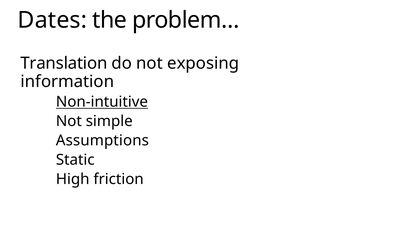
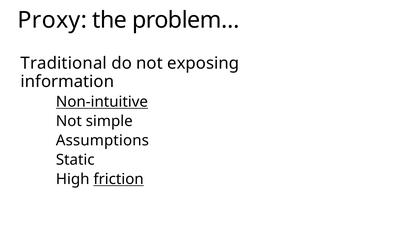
Dates: Dates -> Proxy (52, 20)
Translation: Translation -> Traditional (64, 63)
friction underline: none -> present (119, 179)
